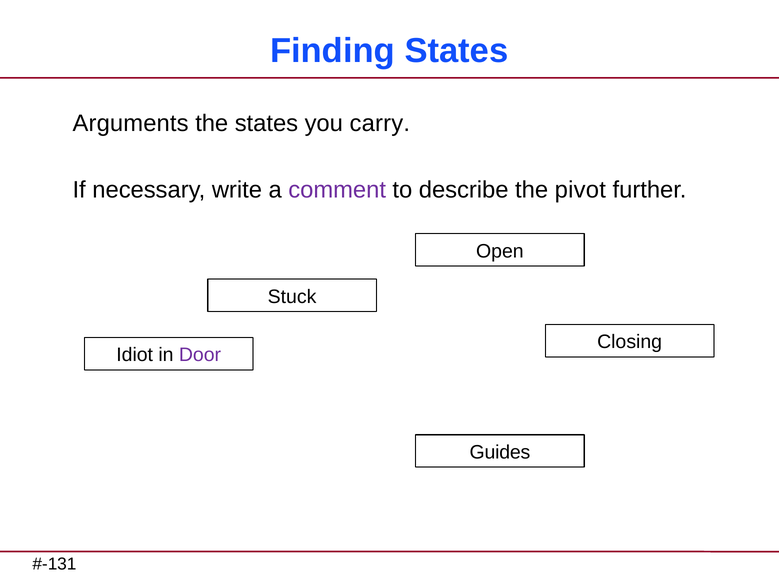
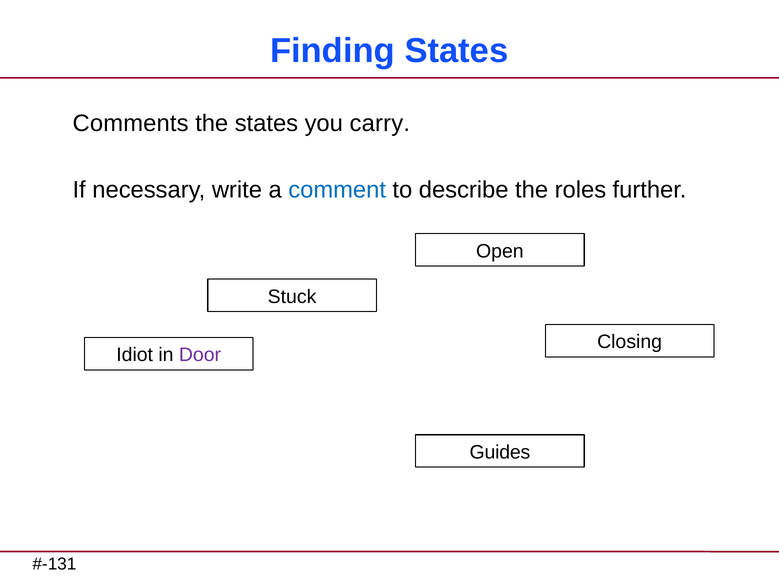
Arguments: Arguments -> Comments (131, 124)
comment colour: purple -> blue (337, 190)
pivot: pivot -> roles (580, 190)
